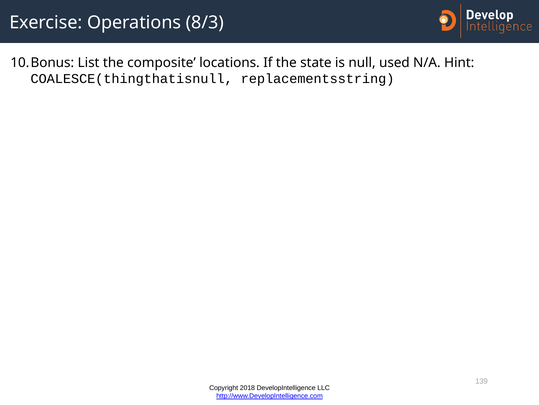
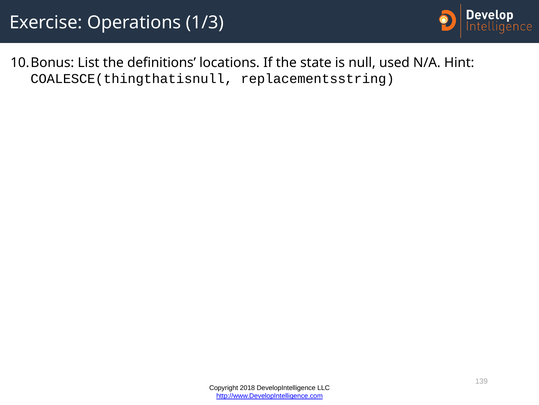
8/3: 8/3 -> 1/3 (205, 23)
composite: composite -> definitions (162, 62)
